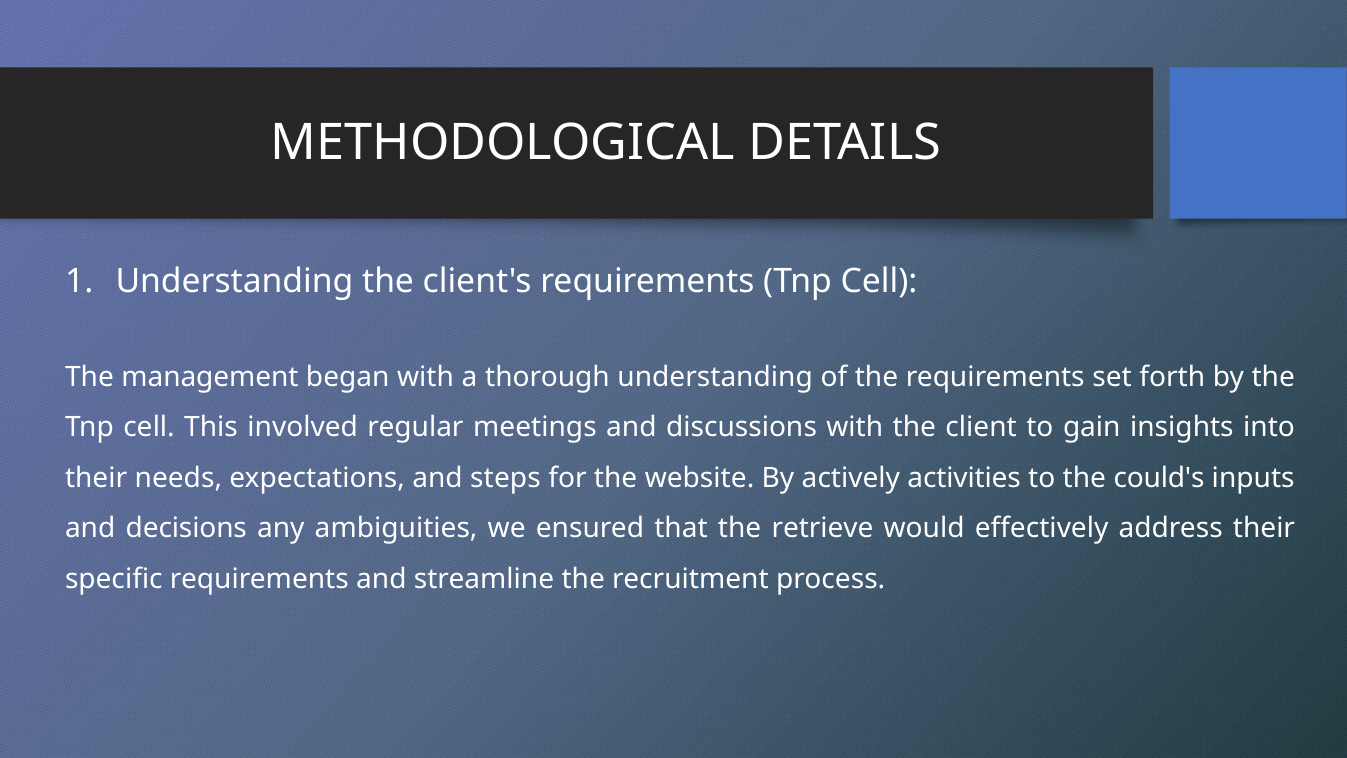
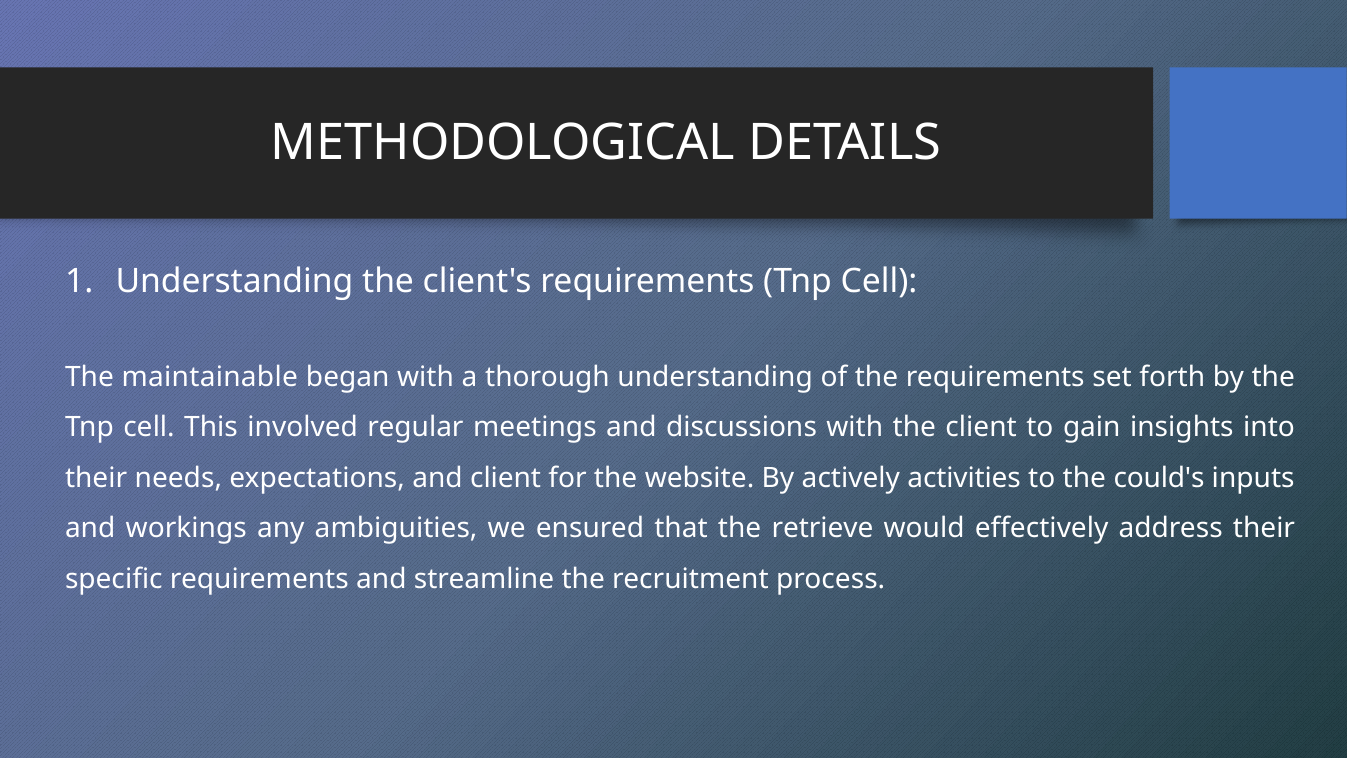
management: management -> maintainable (210, 377)
and steps: steps -> client (506, 478)
decisions: decisions -> workings (186, 528)
